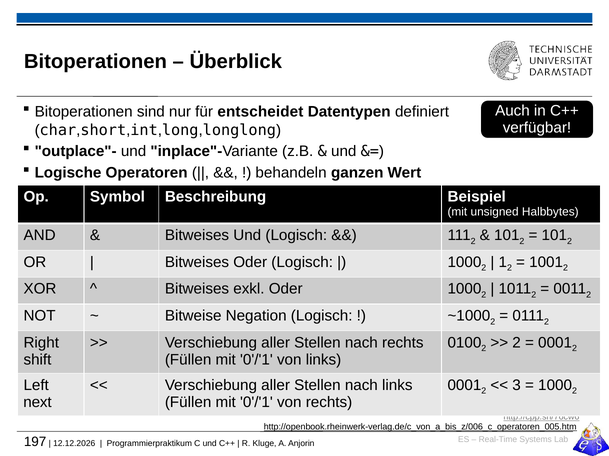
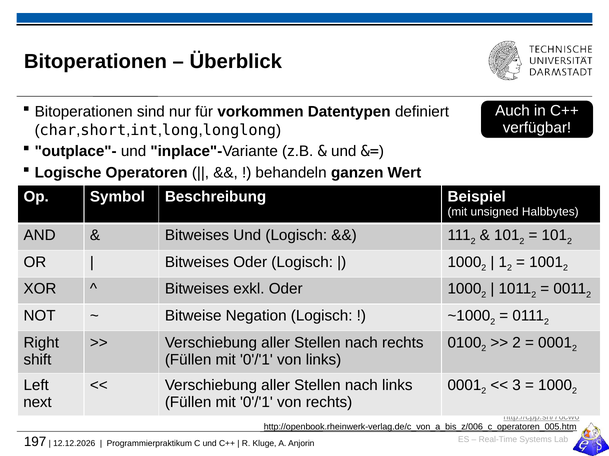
entscheidet: entscheidet -> vorkommen (261, 112)
